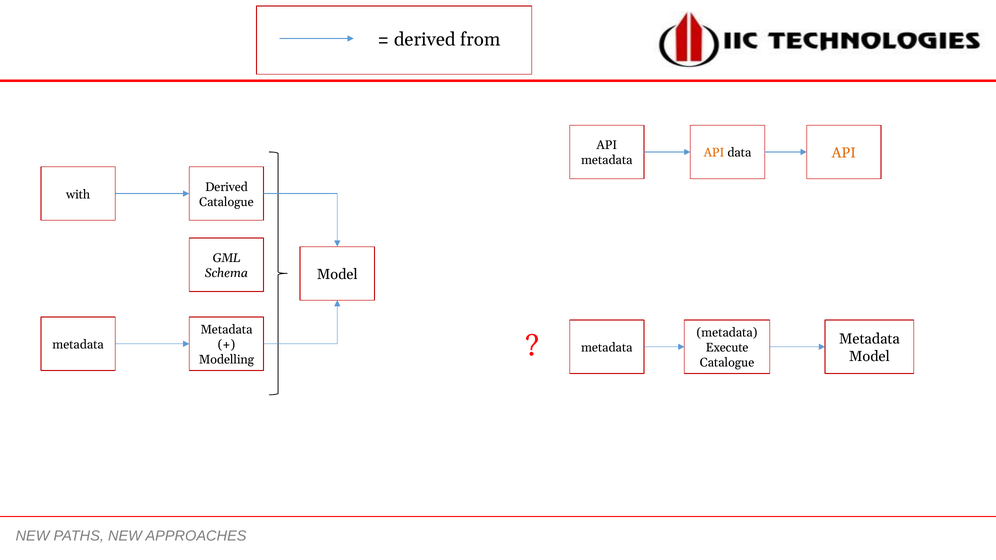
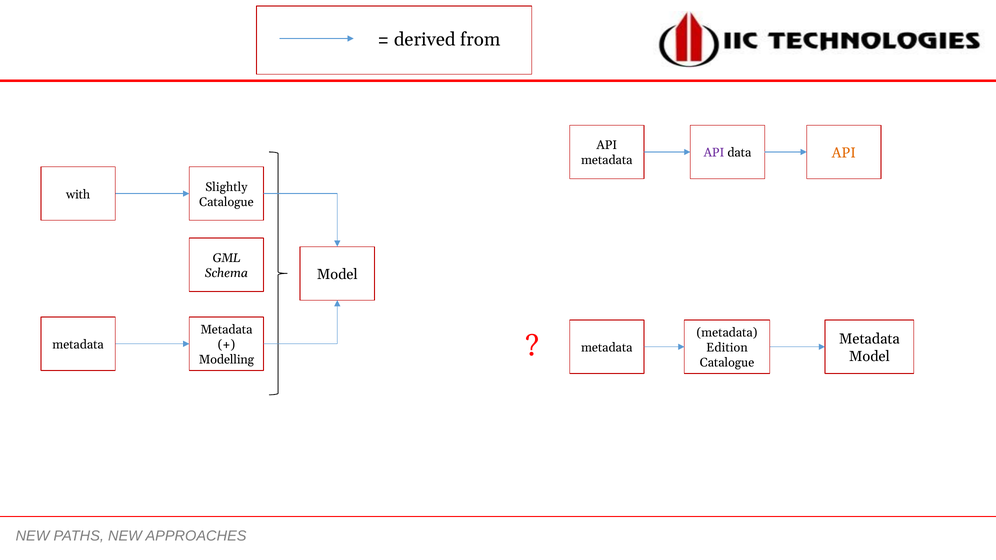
API colour: orange -> purple (714, 153)
Derived: Derived -> Slightly (226, 187)
Execute: Execute -> Edition (727, 348)
